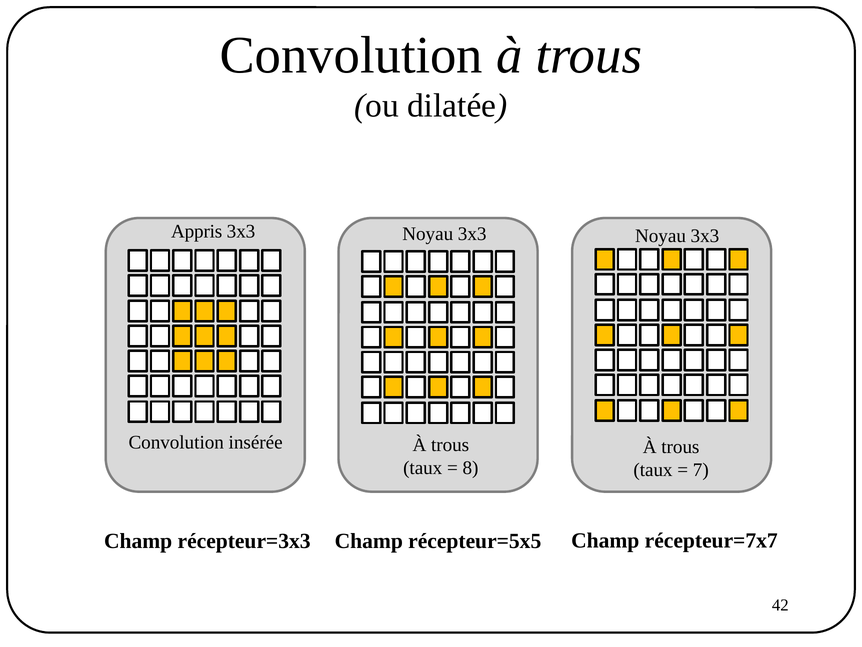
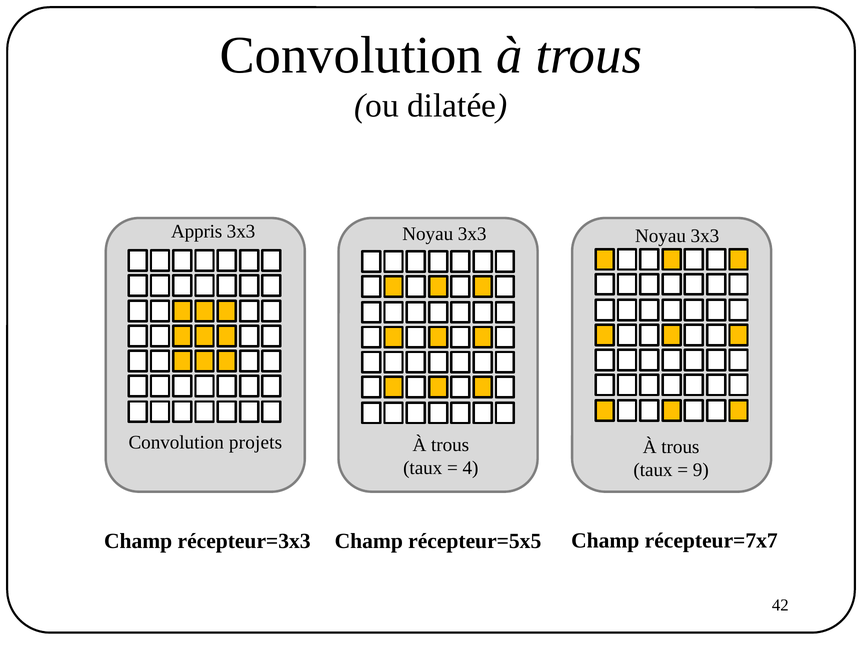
insérée: insérée -> projets (256, 442)
8: 8 -> 4 (471, 468)
7: 7 -> 9 (701, 470)
